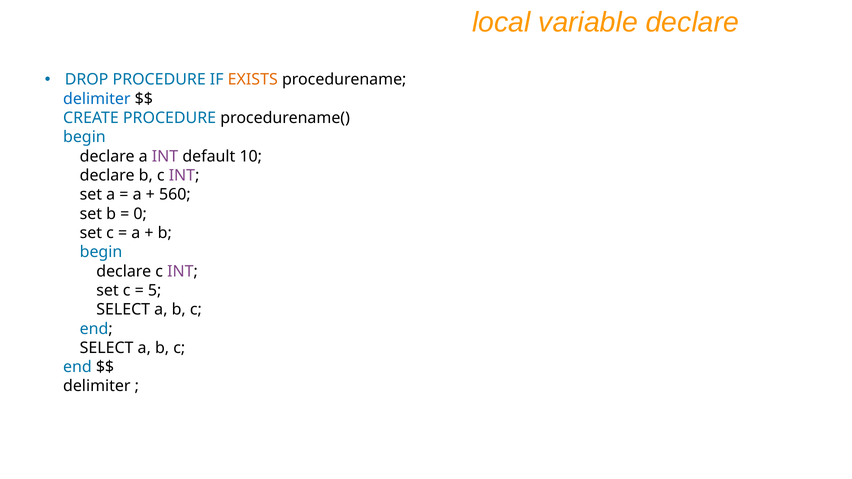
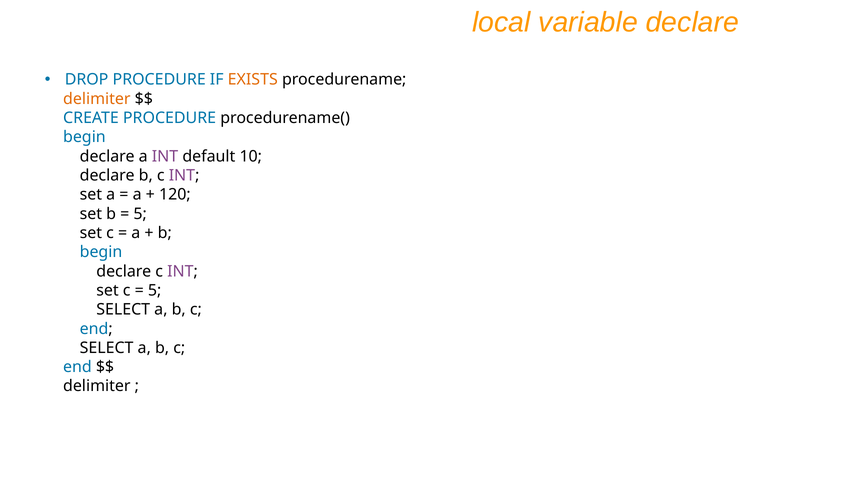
delimiter colour: blue -> orange (97, 99)
560: 560 -> 120 (175, 195)
0: 0 -> 5 (140, 214)
